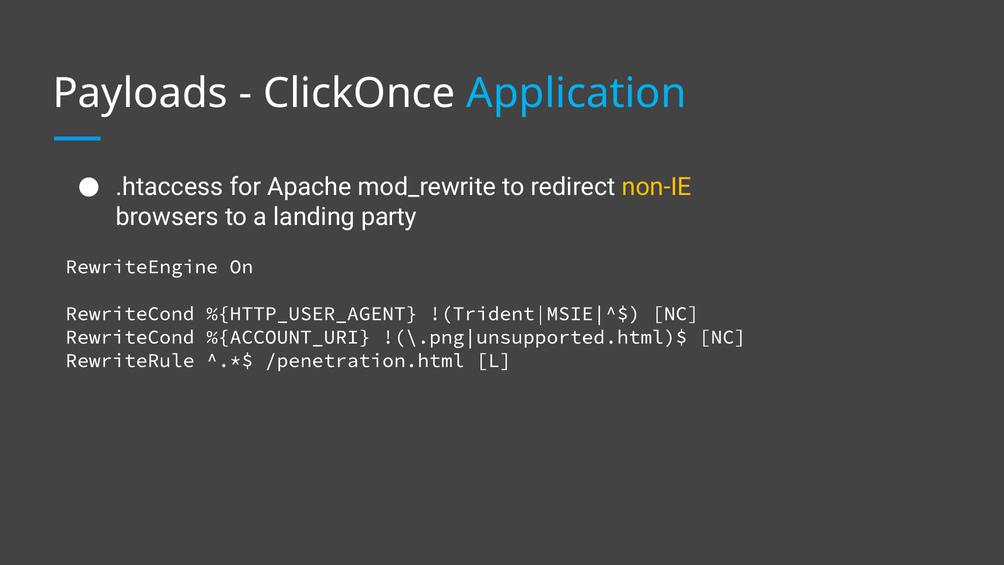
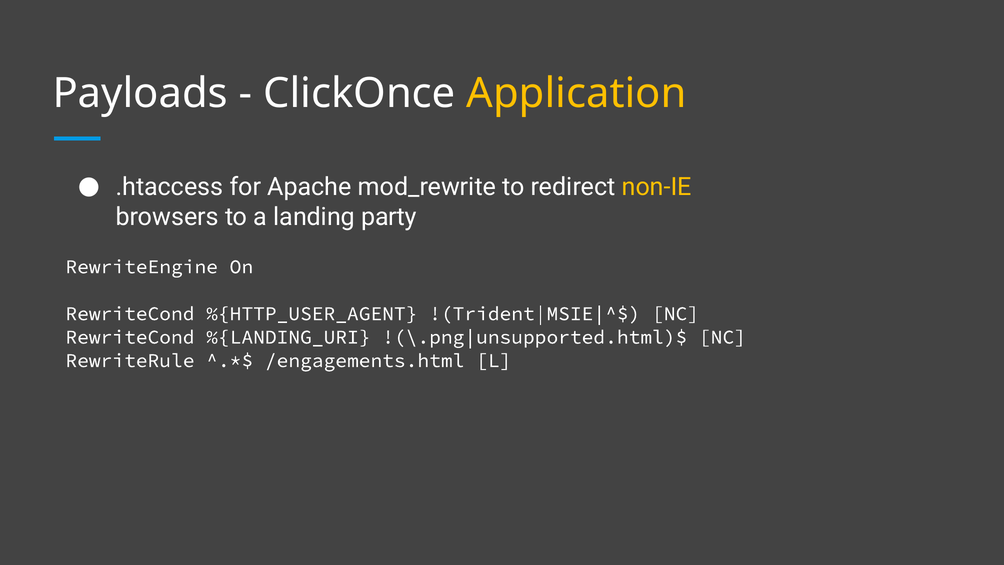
Application colour: light blue -> yellow (576, 93)
%{ACCOUNT_URI: %{ACCOUNT_URI -> %{LANDING_URI (288, 337)
/penetration.html: /penetration.html -> /engagements.html (365, 360)
